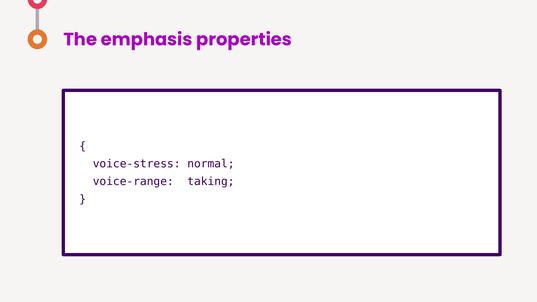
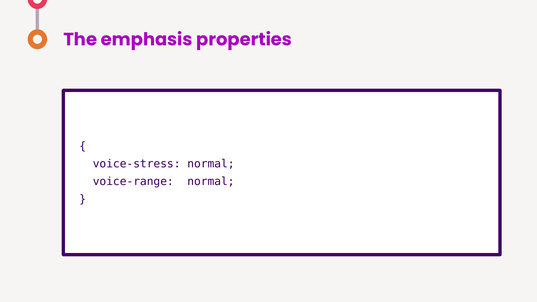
voice-range taking: taking -> normal (211, 181)
